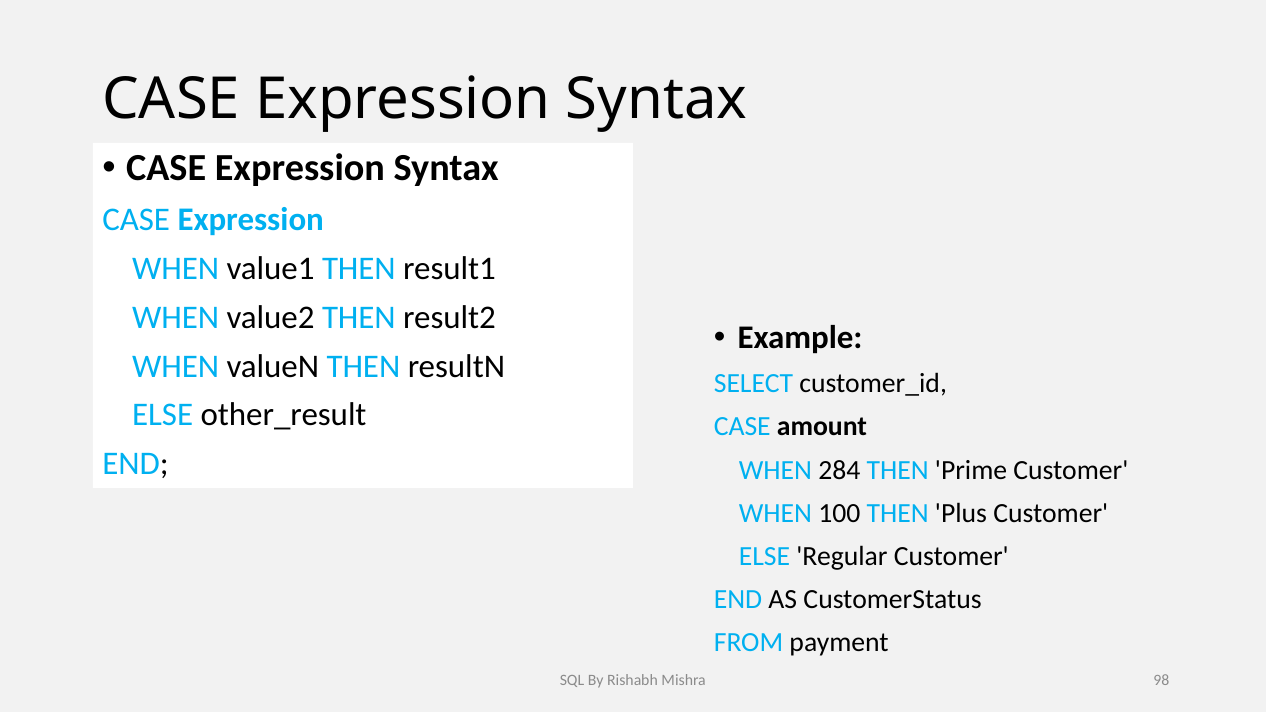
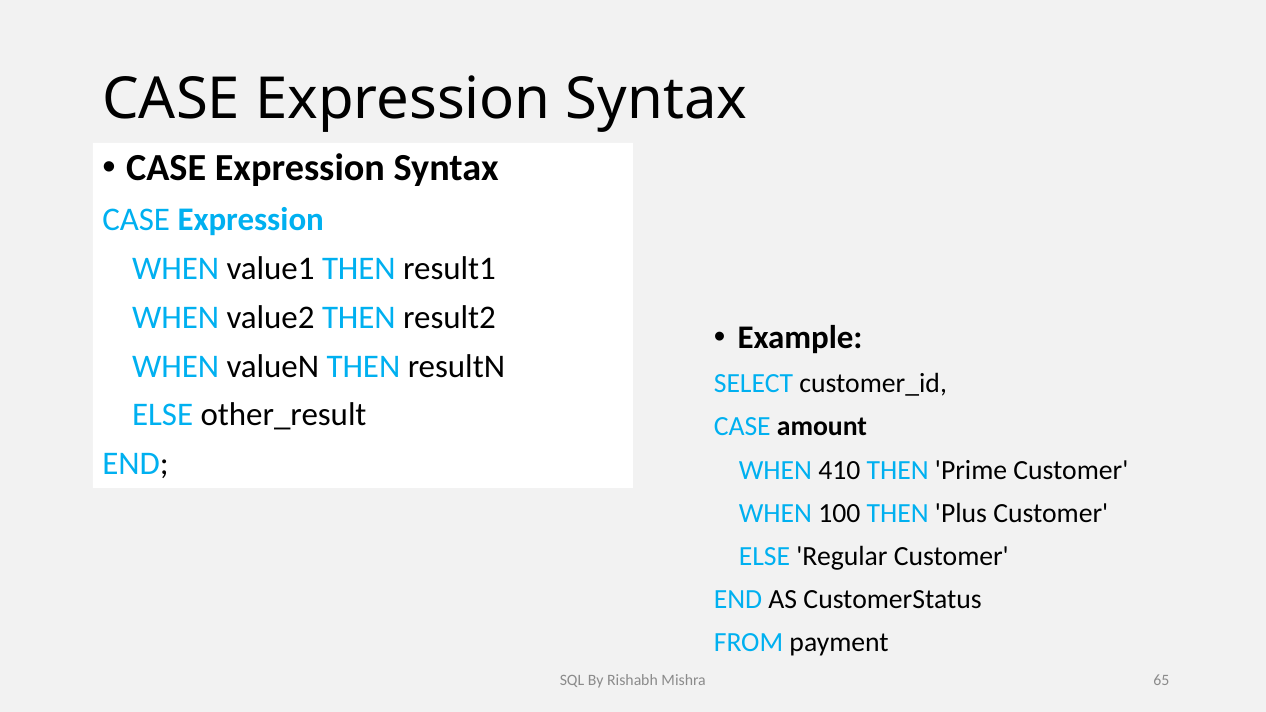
284: 284 -> 410 (839, 470)
98: 98 -> 65 (1161, 680)
